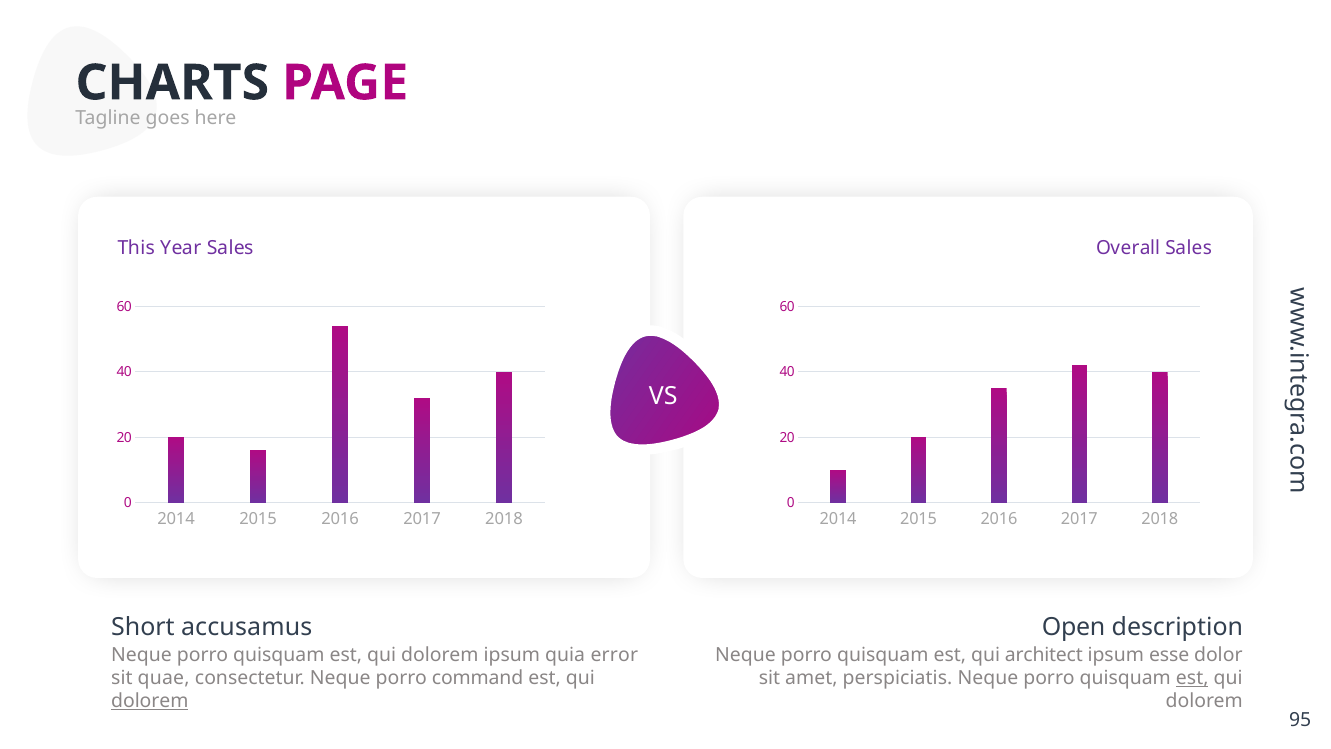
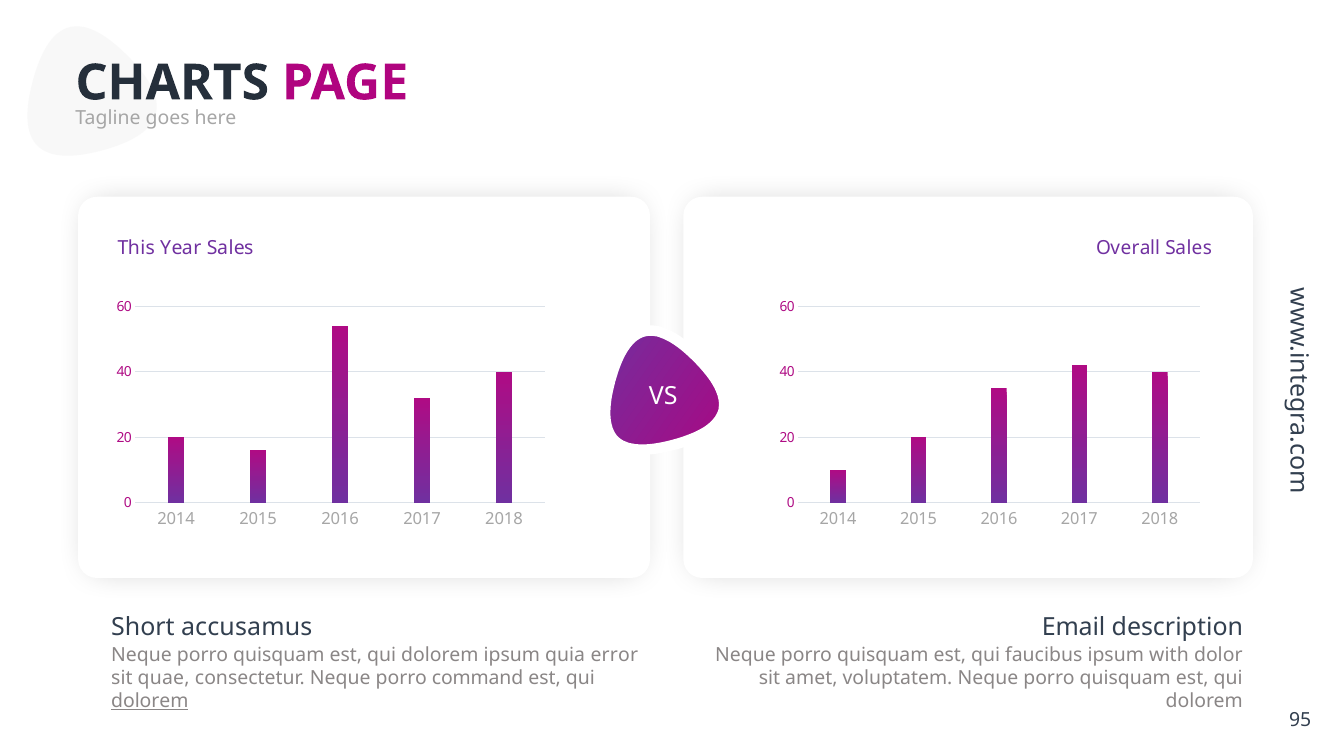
Open: Open -> Email (1074, 627)
architect: architect -> faucibus (1044, 654)
esse: esse -> with (1169, 654)
perspiciatis: perspiciatis -> voluptatem (897, 678)
est underline: present -> none (1192, 678)
